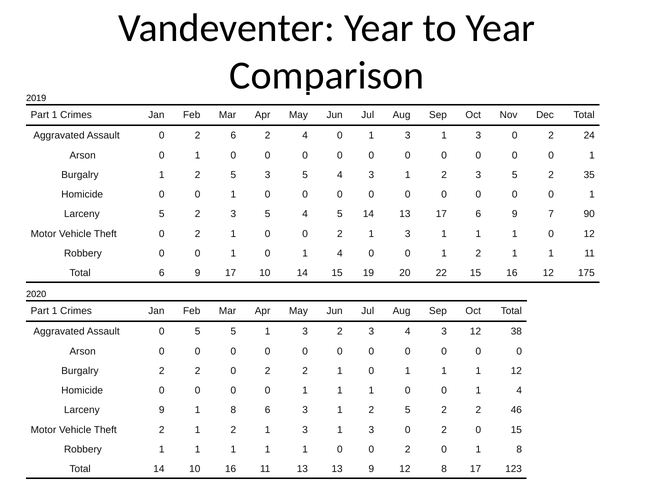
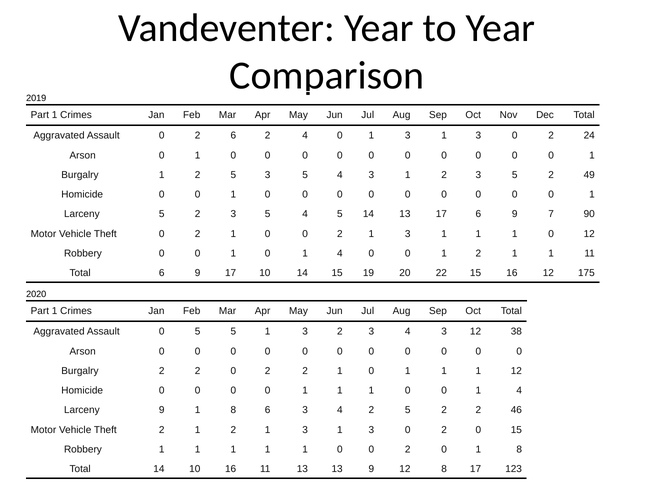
35: 35 -> 49 (589, 175)
6 3 1: 1 -> 4 (340, 411)
